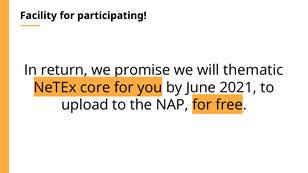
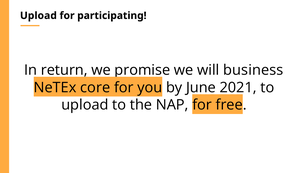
Facility: Facility -> Upload (38, 16)
thematic: thematic -> business (253, 70)
